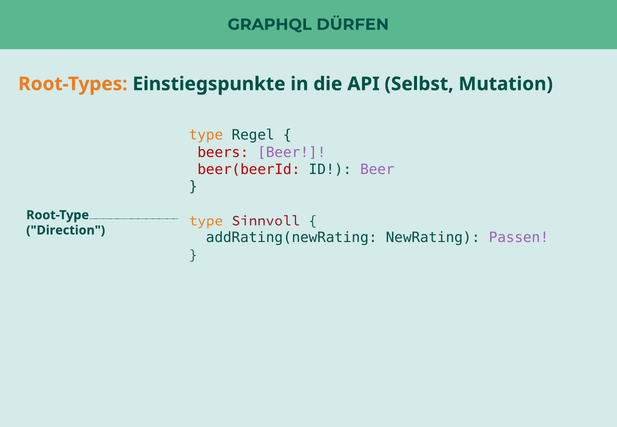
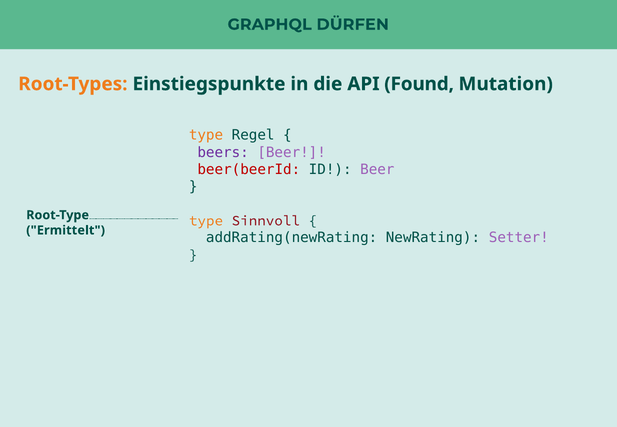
Selbst: Selbst -> Found (419, 84)
beers colour: red -> purple (223, 152)
Direction: Direction -> Ermittelt (66, 230)
Passen: Passen -> Setter (519, 238)
